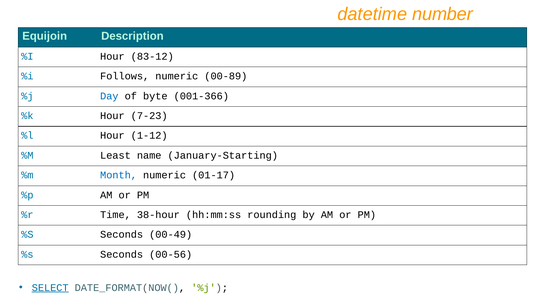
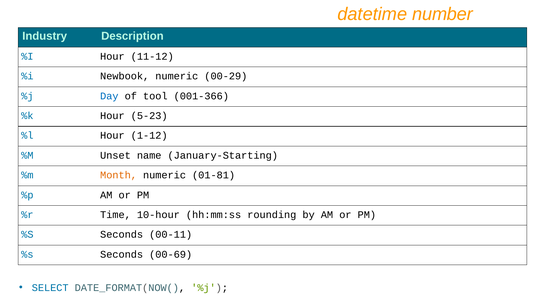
Equijoin: Equijoin -> Industry (45, 36)
83-12: 83-12 -> 11-12 (152, 56)
Follows: Follows -> Newbook (125, 76)
00-89: 00-89 -> 00-29 (226, 76)
byte: byte -> tool (155, 96)
7-23: 7-23 -> 5-23 (149, 116)
Least: Least -> Unset (115, 155)
Month colour: blue -> orange (119, 175)
01-17: 01-17 -> 01-81 (214, 175)
38-hour: 38-hour -> 10-hour (158, 214)
00-49: 00-49 -> 00-11 (171, 234)
00-56: 00-56 -> 00-69 (171, 254)
SELECT underline: present -> none (50, 287)
